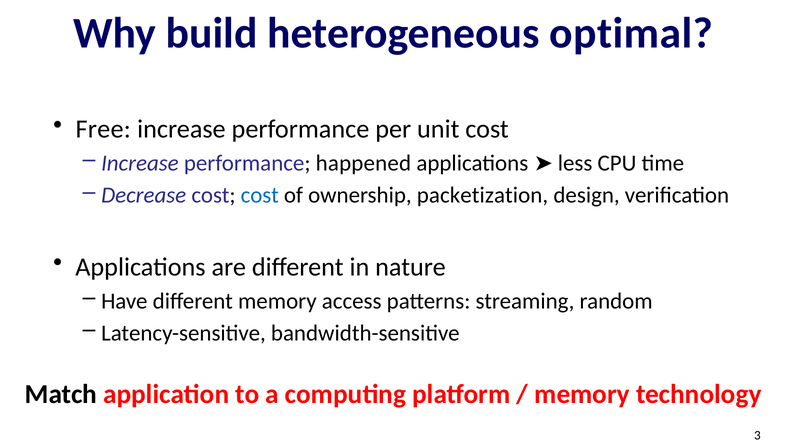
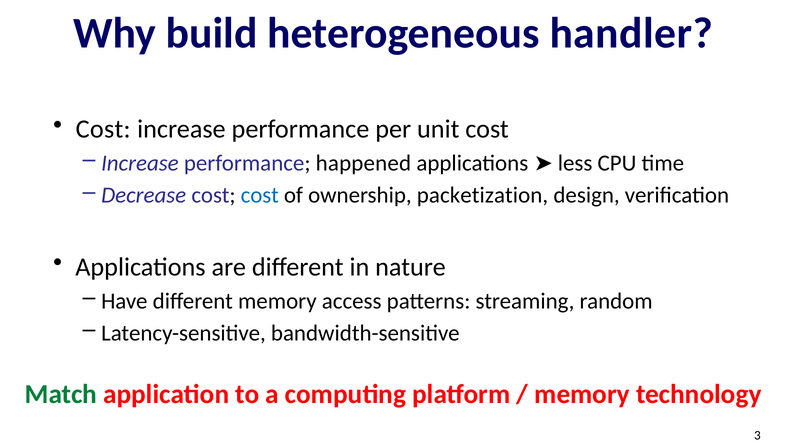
optimal: optimal -> handler (631, 34)
Free: Free -> Cost (103, 129)
Match colour: black -> green (61, 394)
